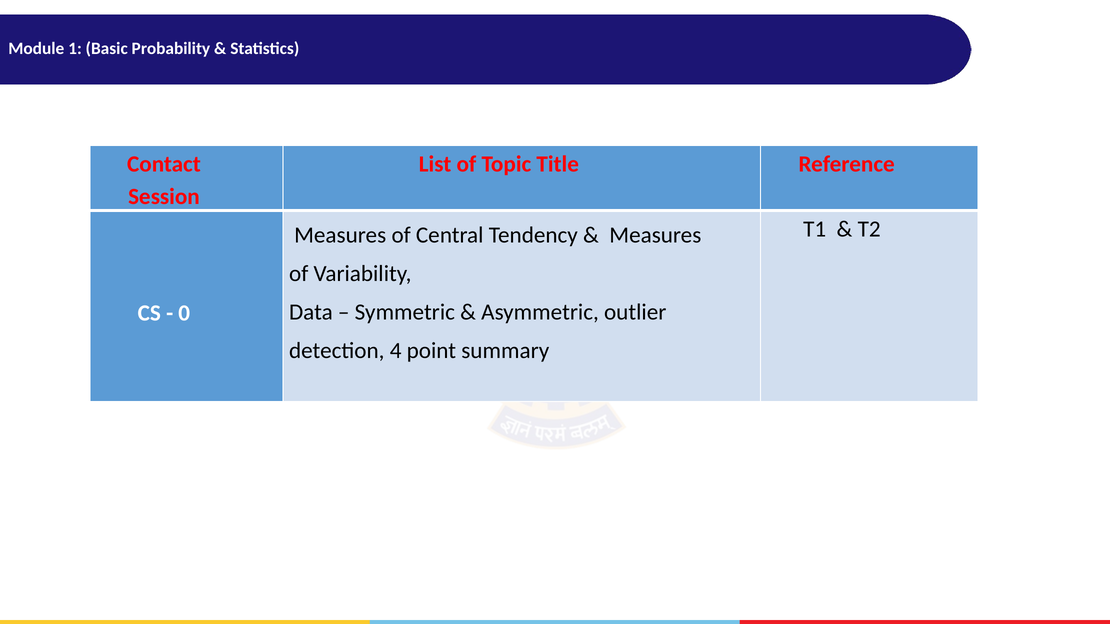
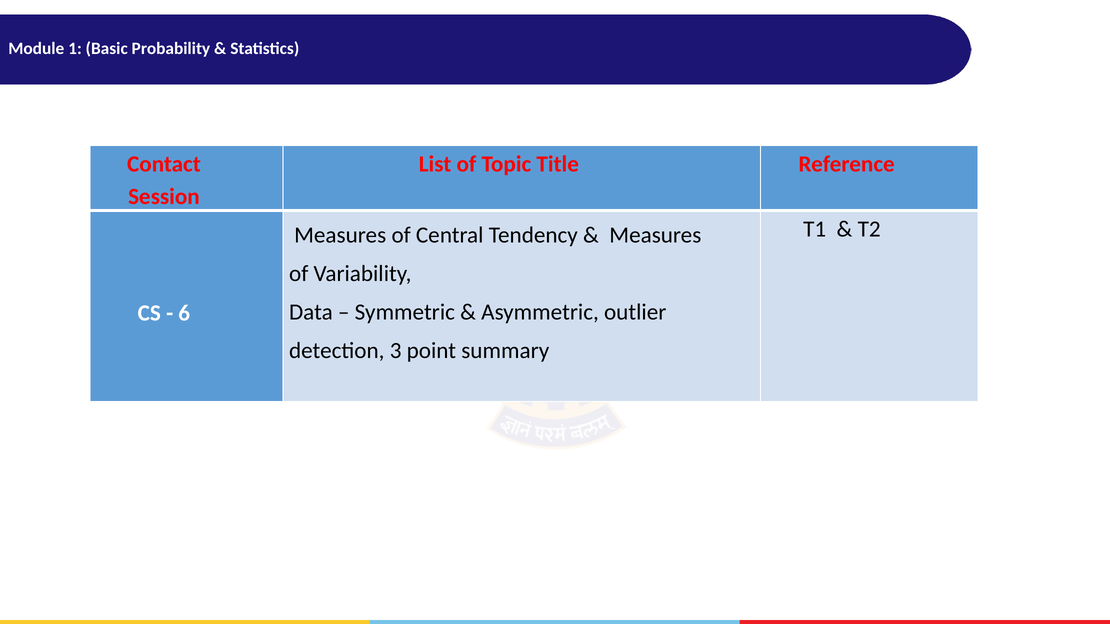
0: 0 -> 6 (184, 313)
4: 4 -> 3 (396, 351)
